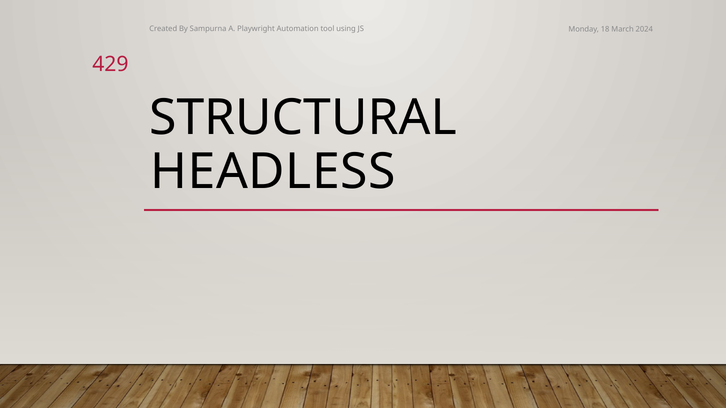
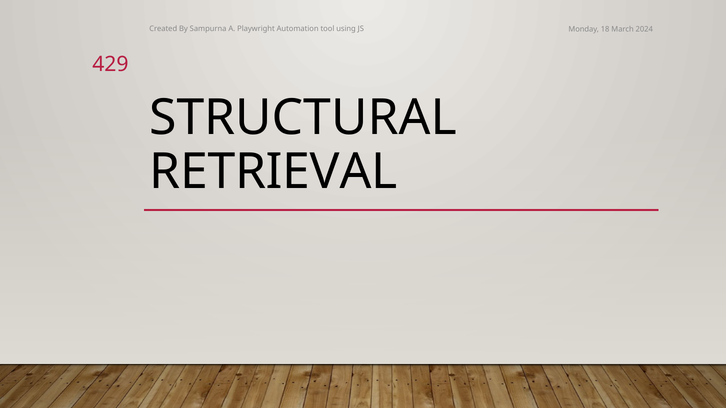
HEADLESS: HEADLESS -> RETRIEVAL (273, 172)
